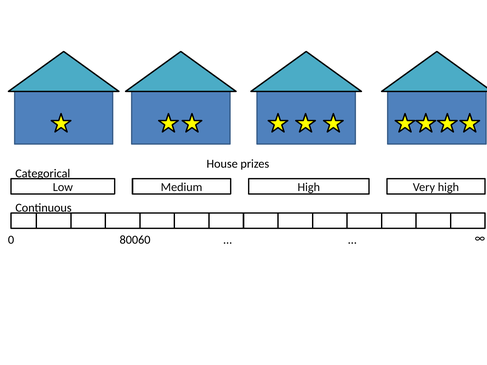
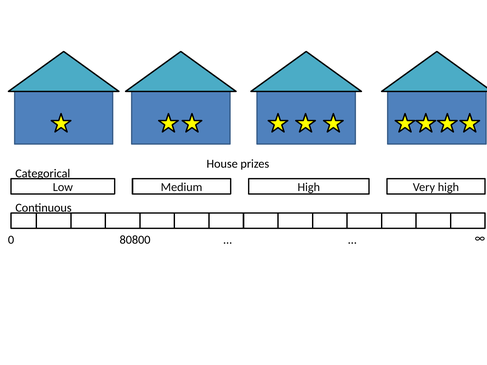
80060: 80060 -> 80800 (135, 240)
